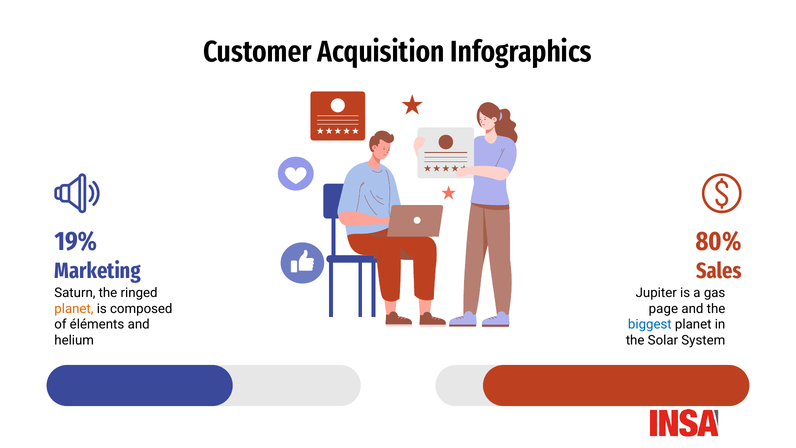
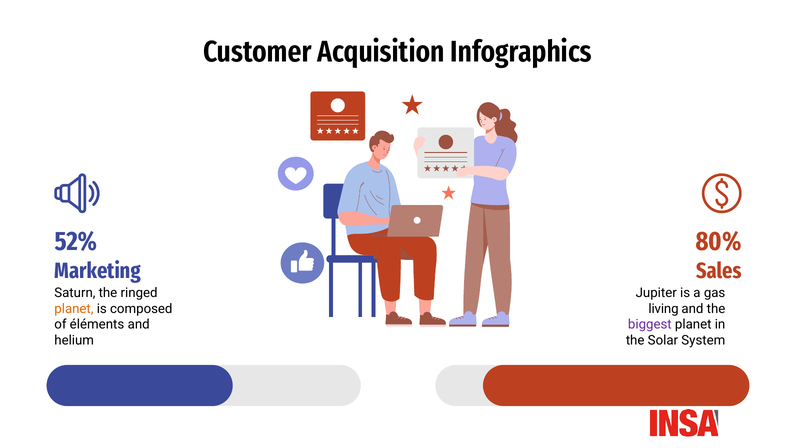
19%: 19% -> 52% (76, 241)
page: page -> living (664, 308)
biggest colour: blue -> purple (650, 324)
